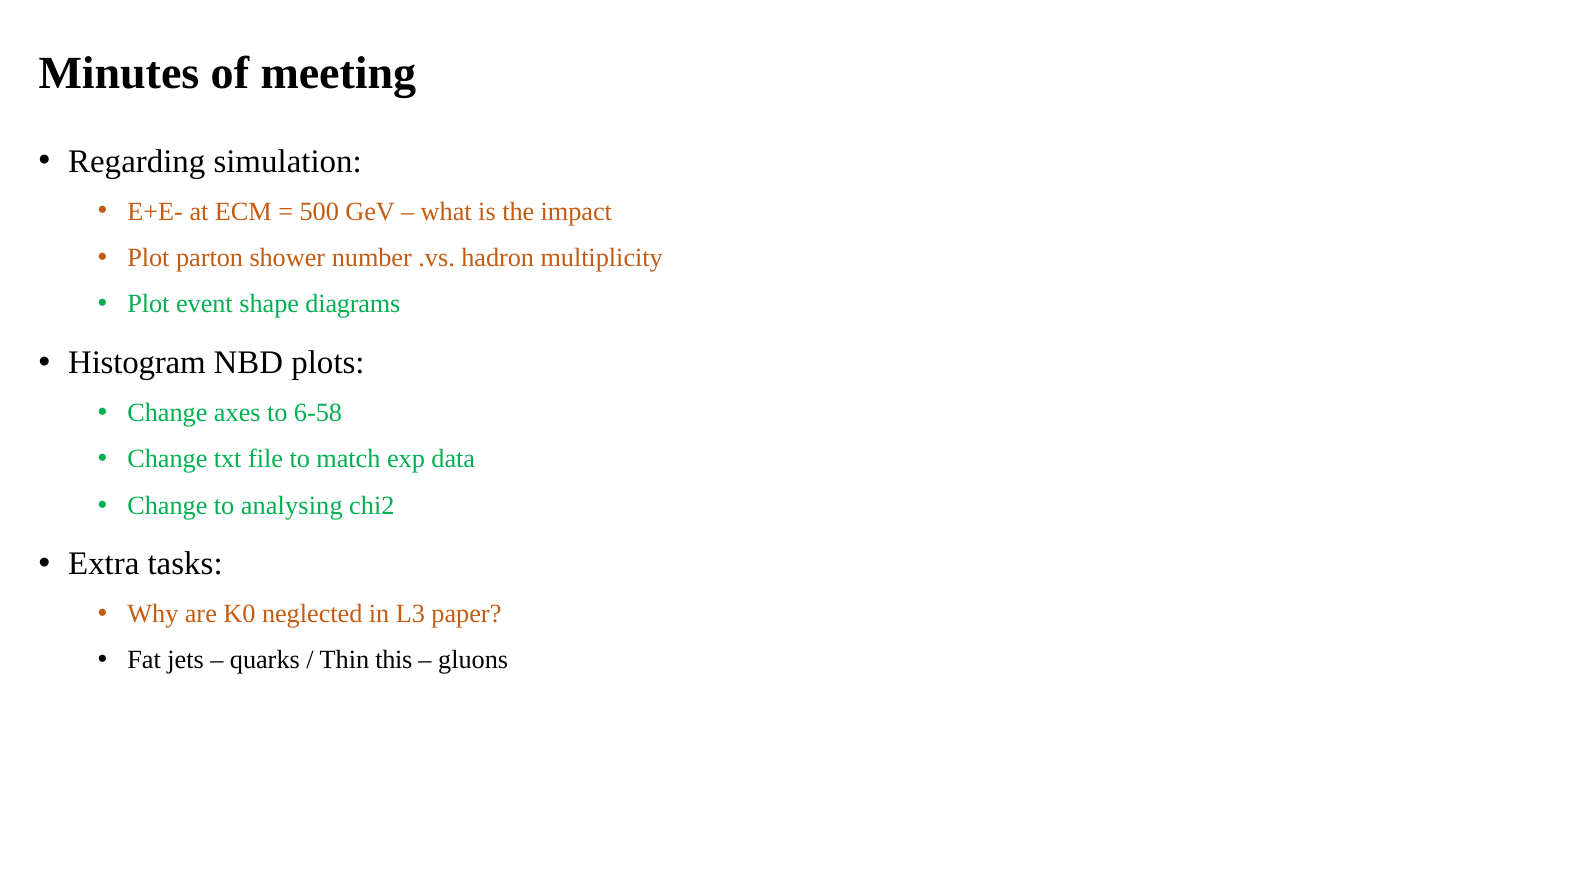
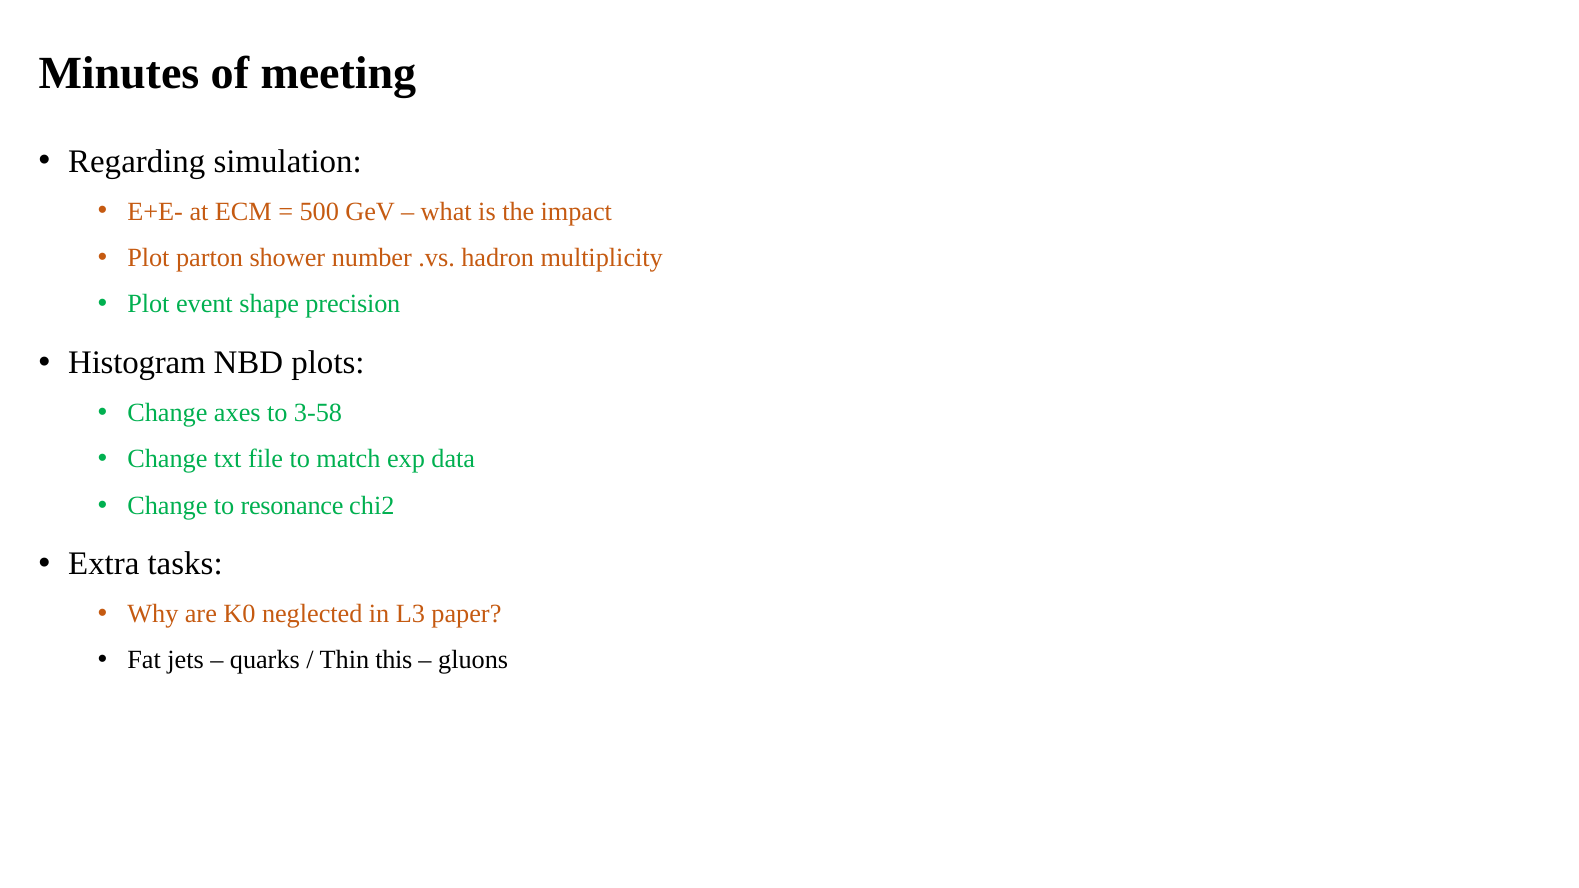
diagrams: diagrams -> precision (353, 304)
6-58: 6-58 -> 3-58 (318, 413)
analysing: analysing -> resonance (292, 506)
